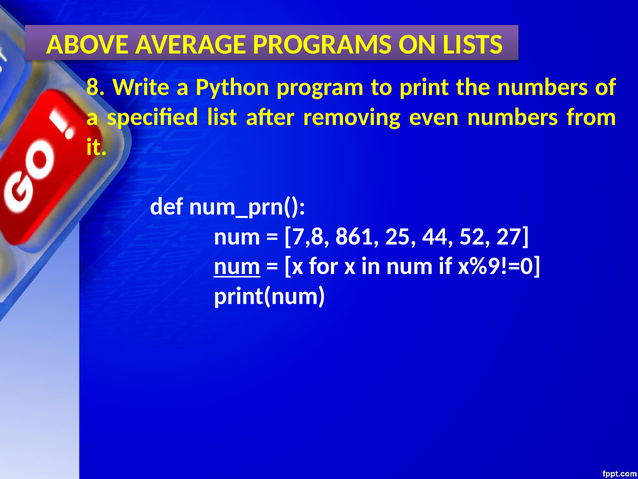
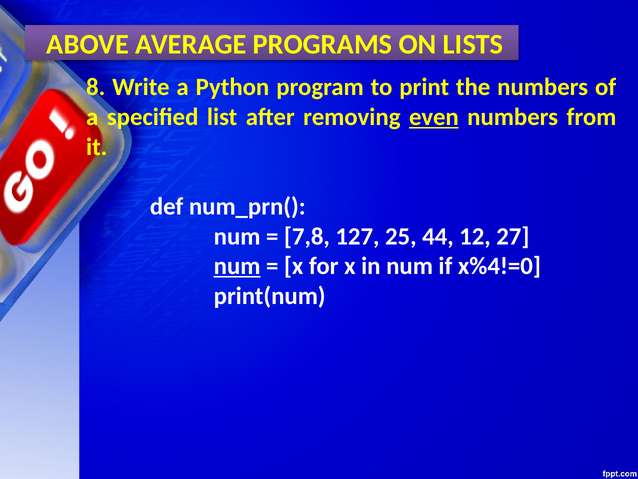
even underline: none -> present (434, 117)
861: 861 -> 127 (357, 236)
52: 52 -> 12 (475, 236)
x%9!=0: x%9!=0 -> x%4!=0 (499, 266)
